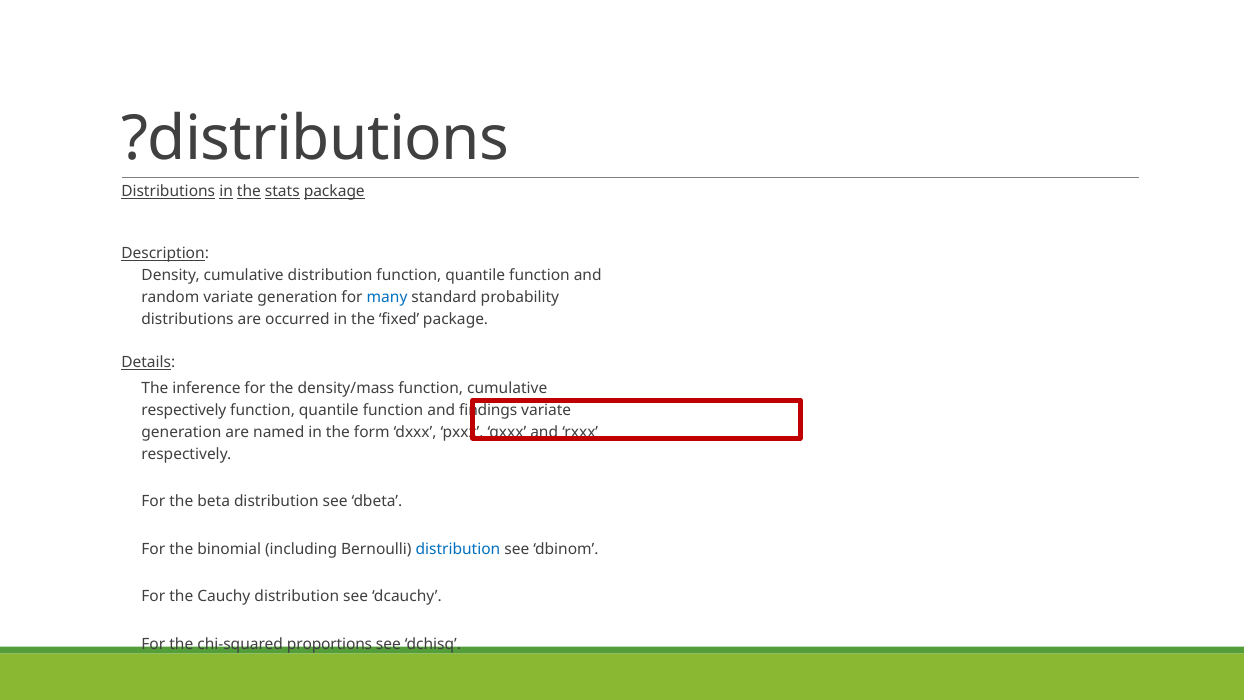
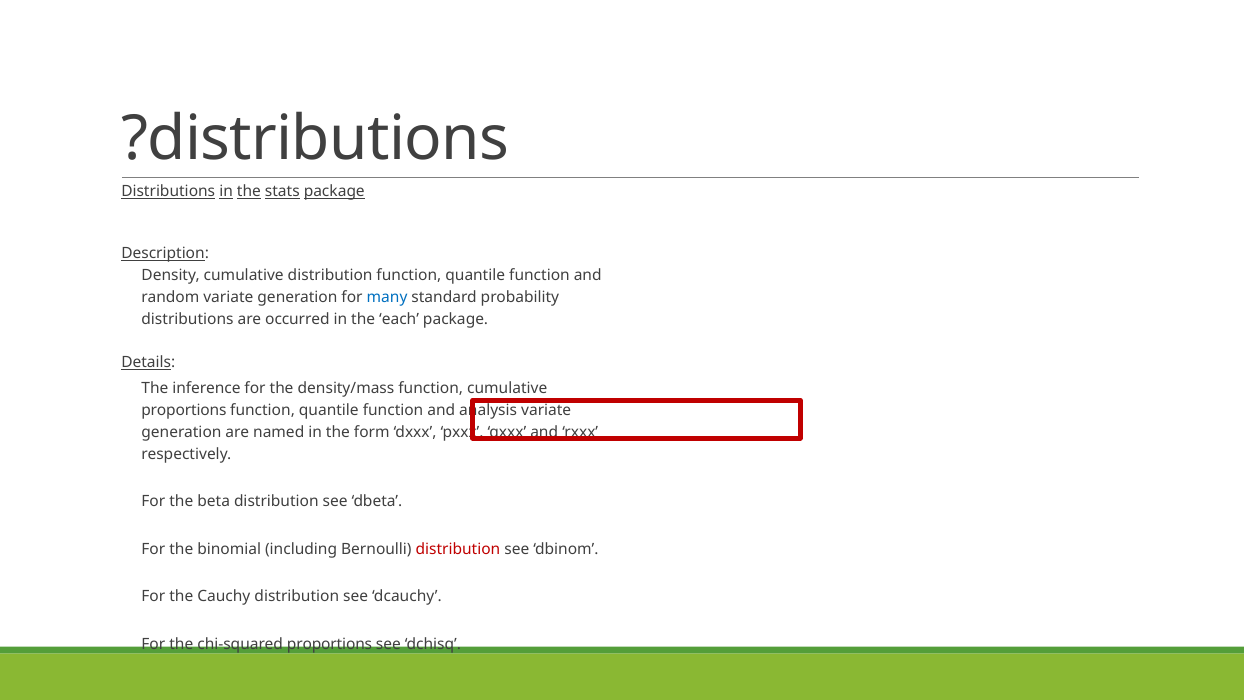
fixed: fixed -> each (399, 319)
respectively: respectively -> proportions (184, 410)
findings: findings -> analysis (488, 410)
distribution colour: blue -> red (458, 549)
